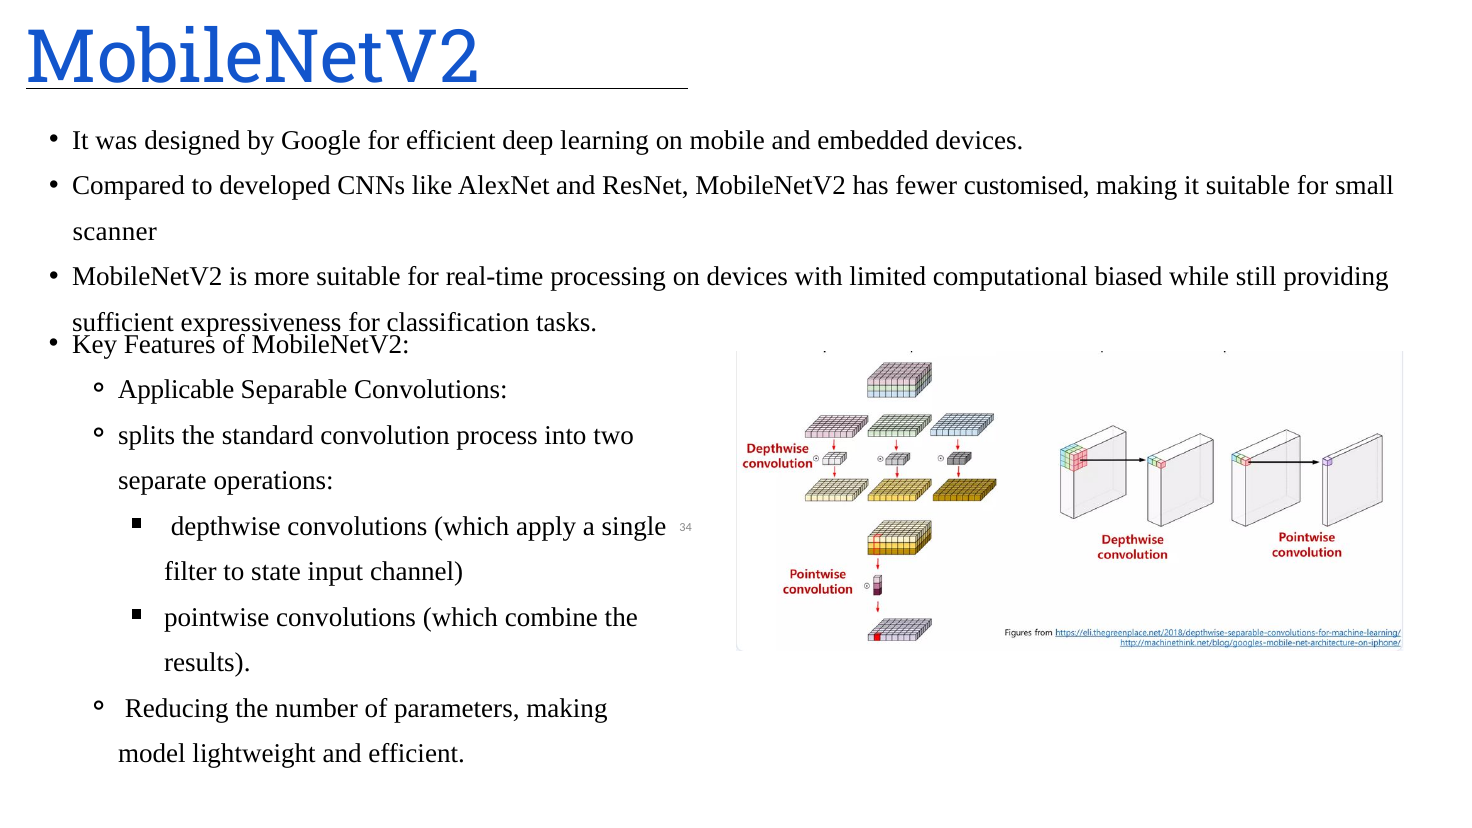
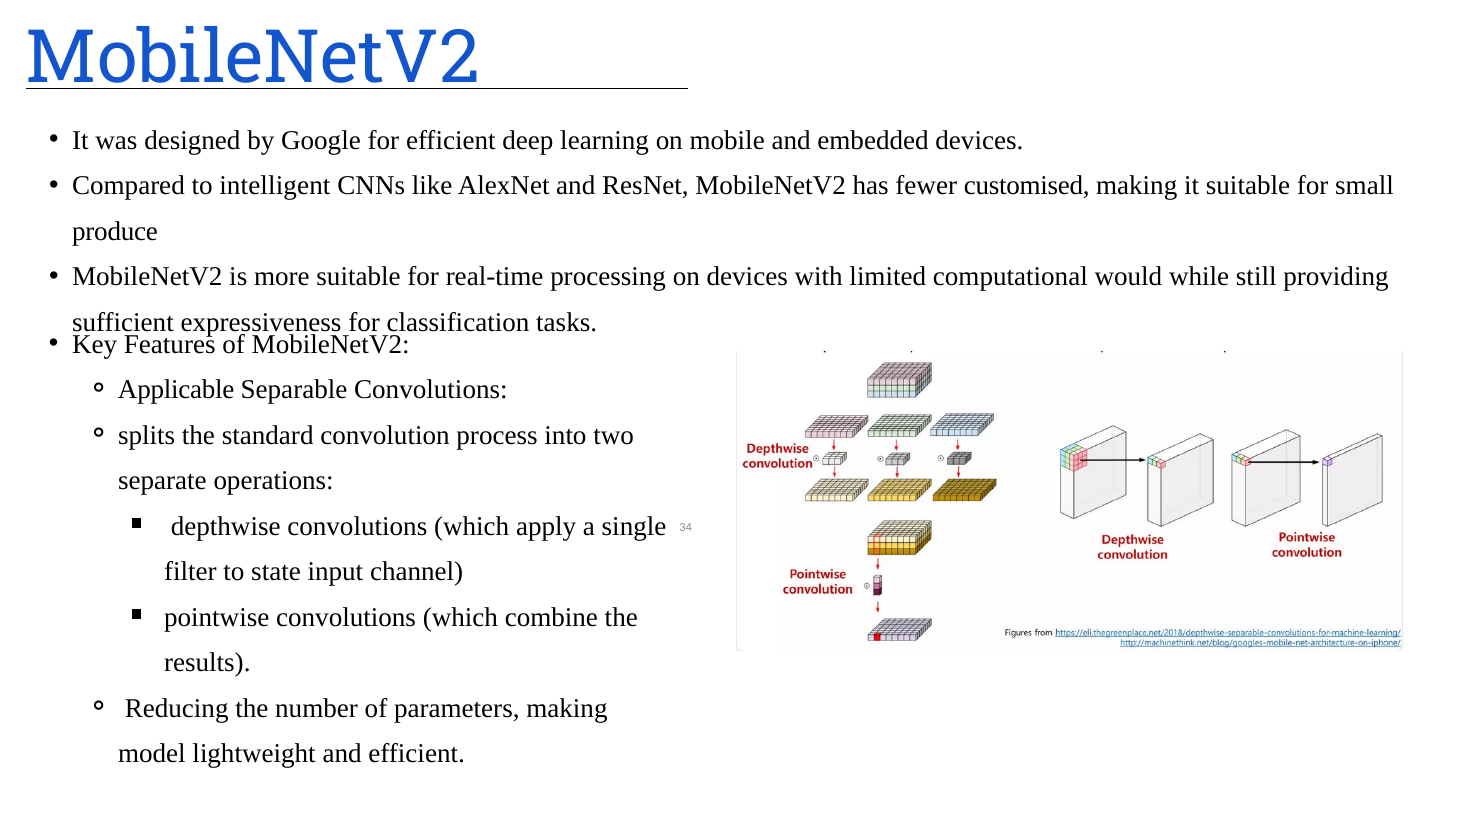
developed: developed -> intelligent (275, 186)
scanner: scanner -> produce (115, 231)
biased: biased -> would (1128, 277)
